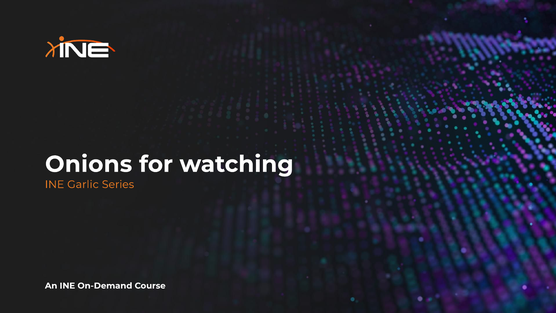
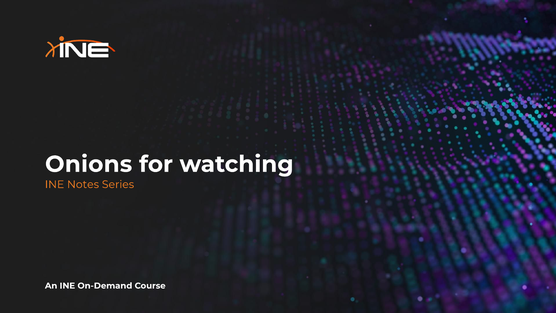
Garlic: Garlic -> Notes (83, 184)
